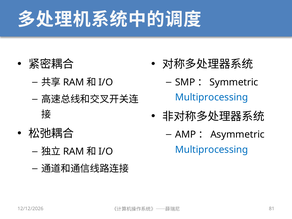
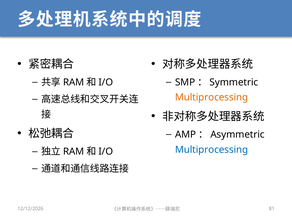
Multiprocessing colour: blue -> orange (212, 97)
